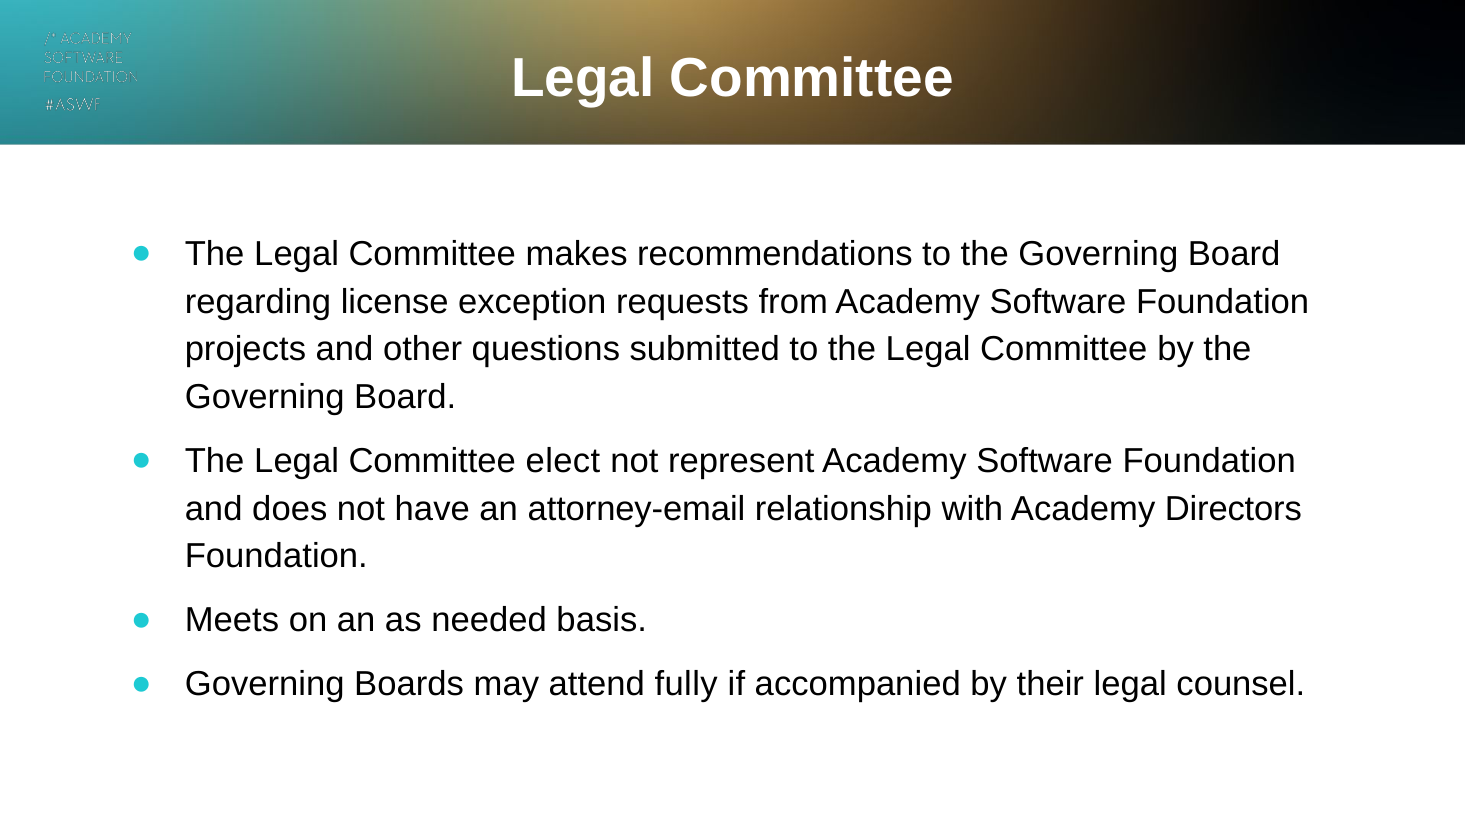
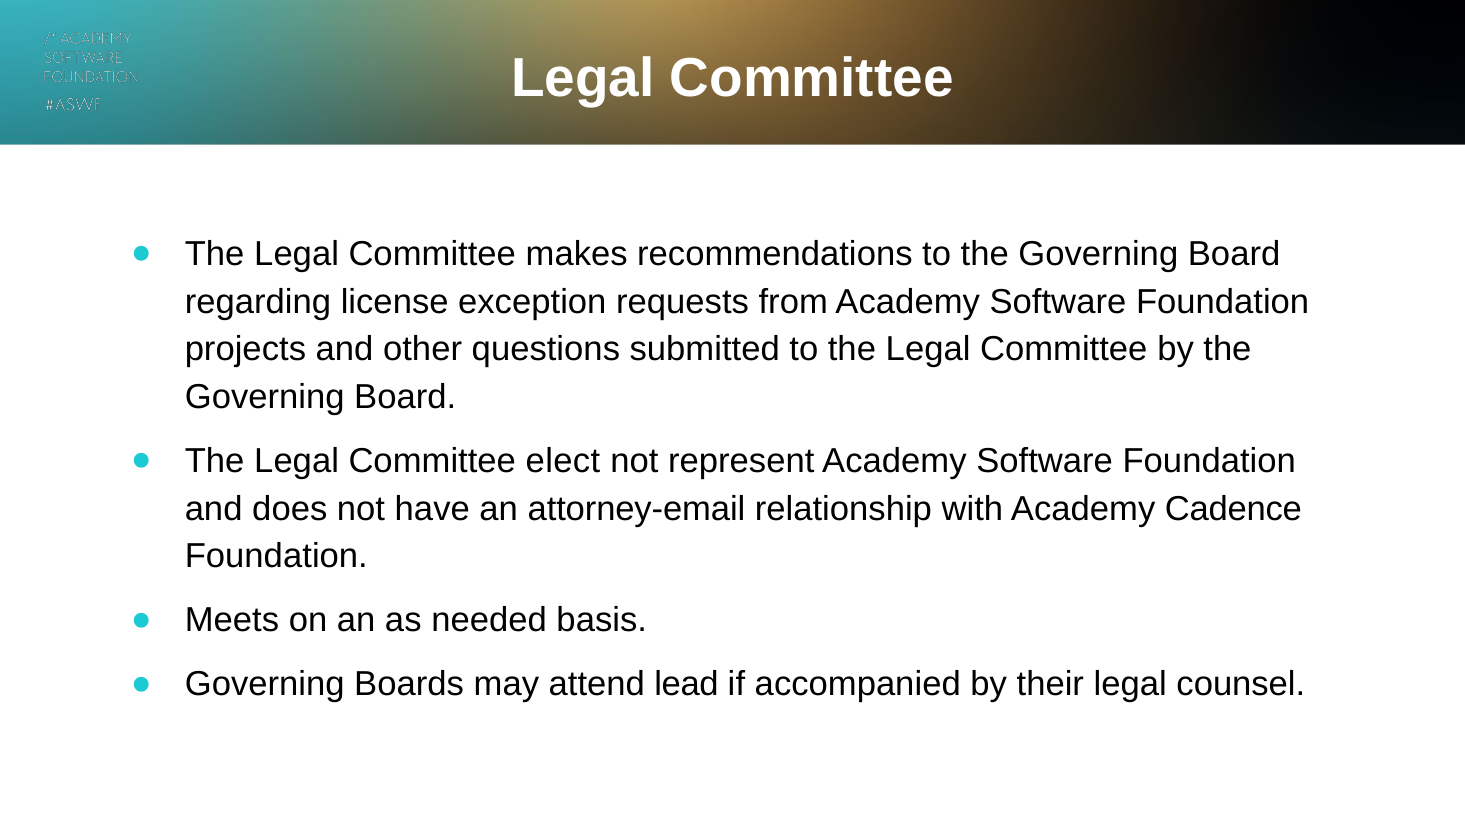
Directors: Directors -> Cadence (1233, 509)
fully: fully -> lead (687, 685)
